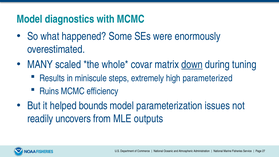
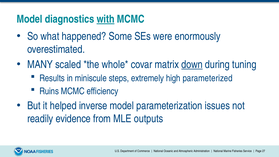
with underline: none -> present (106, 19)
bounds: bounds -> inverse (93, 106)
uncovers: uncovers -> evidence (73, 119)
